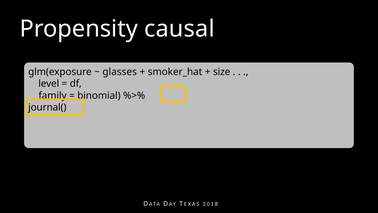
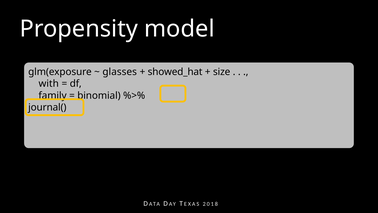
causal: causal -> model (179, 29)
smoker_hat: smoker_hat -> showed_hat (175, 72)
level: level -> with (49, 84)
